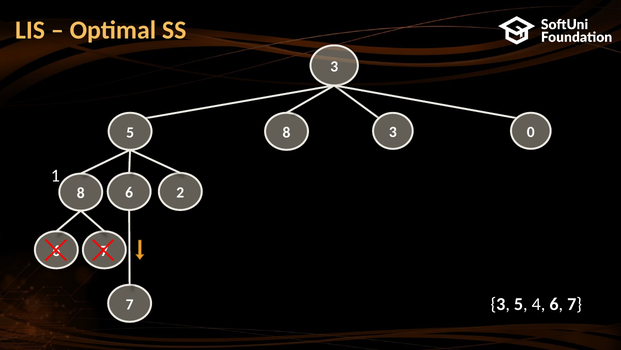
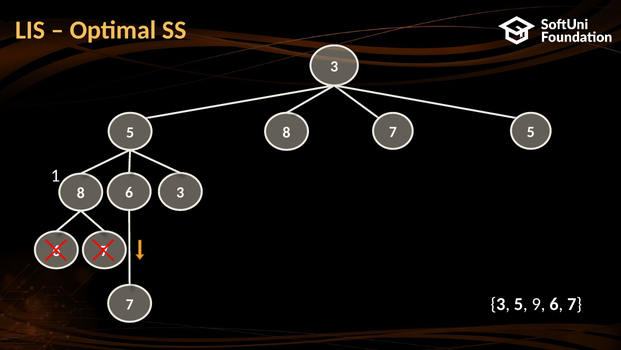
5 3: 3 -> 7 (393, 132)
8 0: 0 -> 5 (531, 132)
8 2: 2 -> 3 (180, 192)
4: 4 -> 9 (539, 304)
